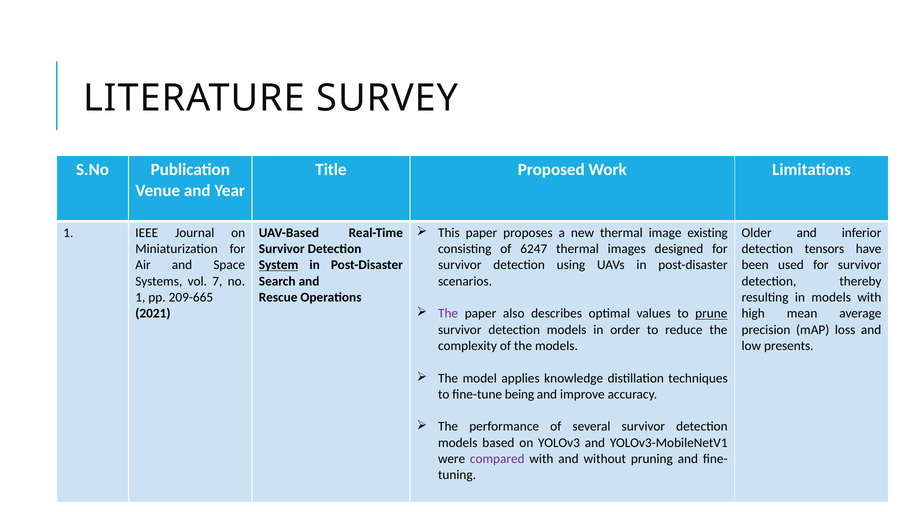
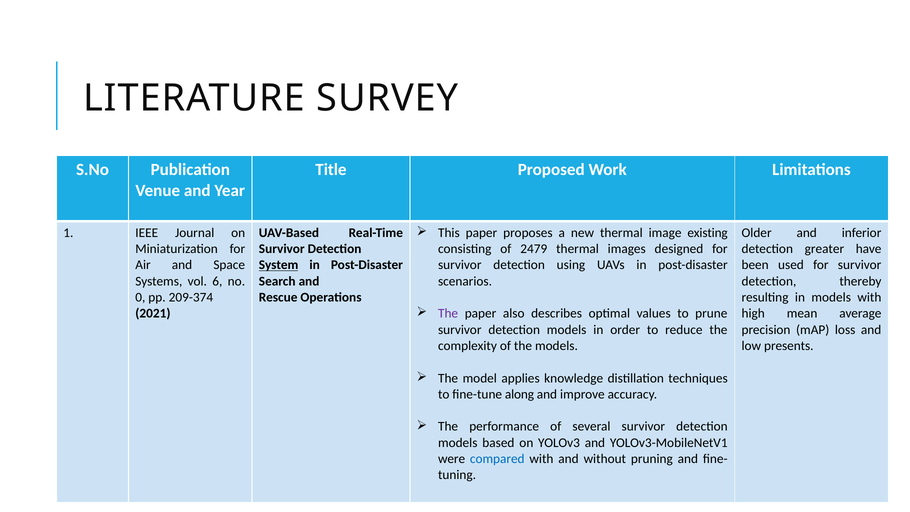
6247: 6247 -> 2479 (534, 249)
tensors: tensors -> greater (824, 249)
7: 7 -> 6 (217, 281)
1: 1 -> 0 (140, 297)
209-665: 209-665 -> 209-374 (191, 297)
prune underline: present -> none (711, 313)
being: being -> along (520, 394)
compared colour: purple -> blue (497, 459)
